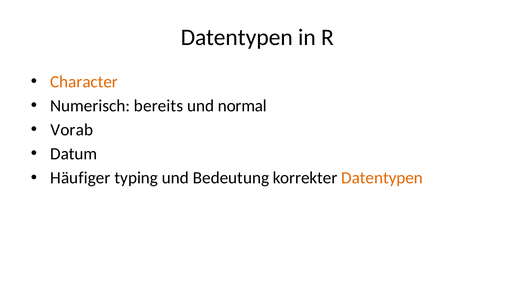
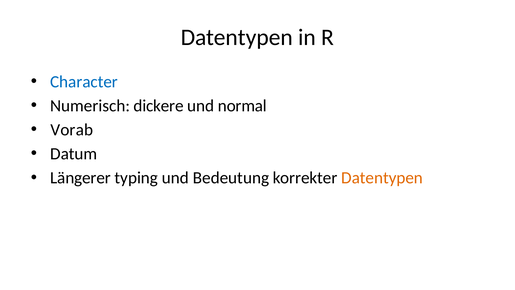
Character colour: orange -> blue (84, 82)
bereits: bereits -> dickere (159, 106)
Häufiger: Häufiger -> Längerer (81, 178)
